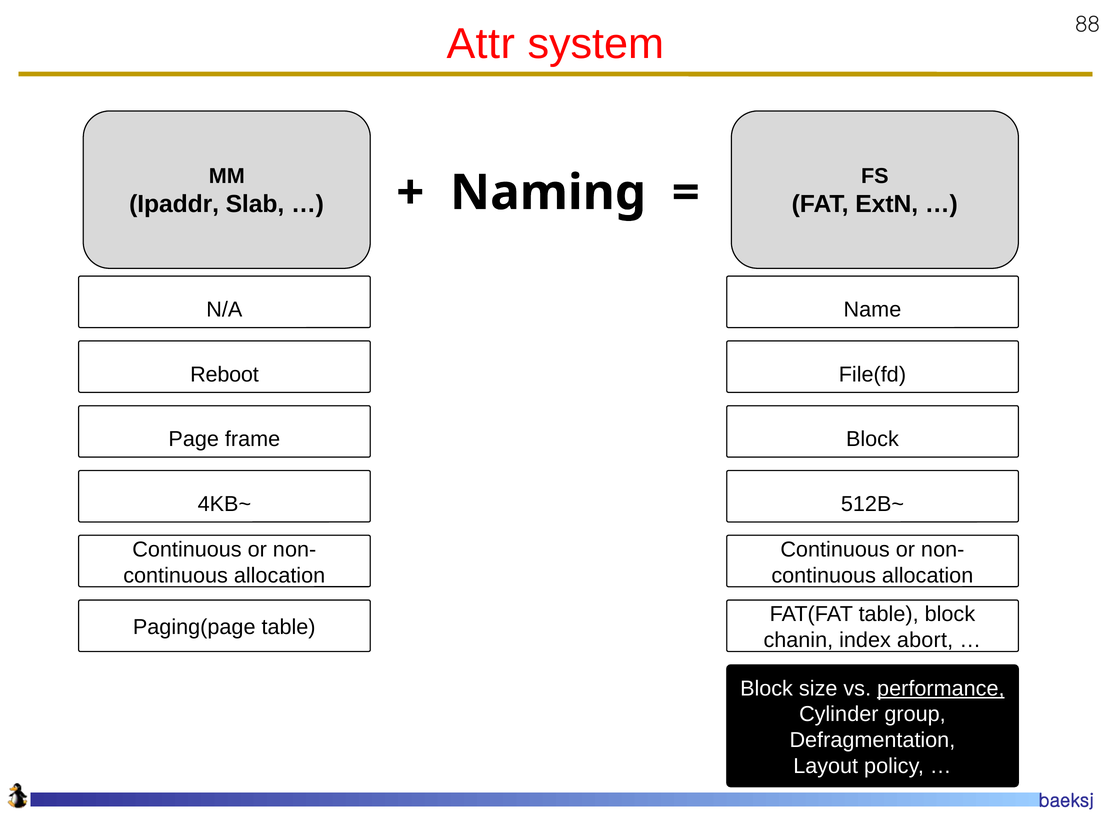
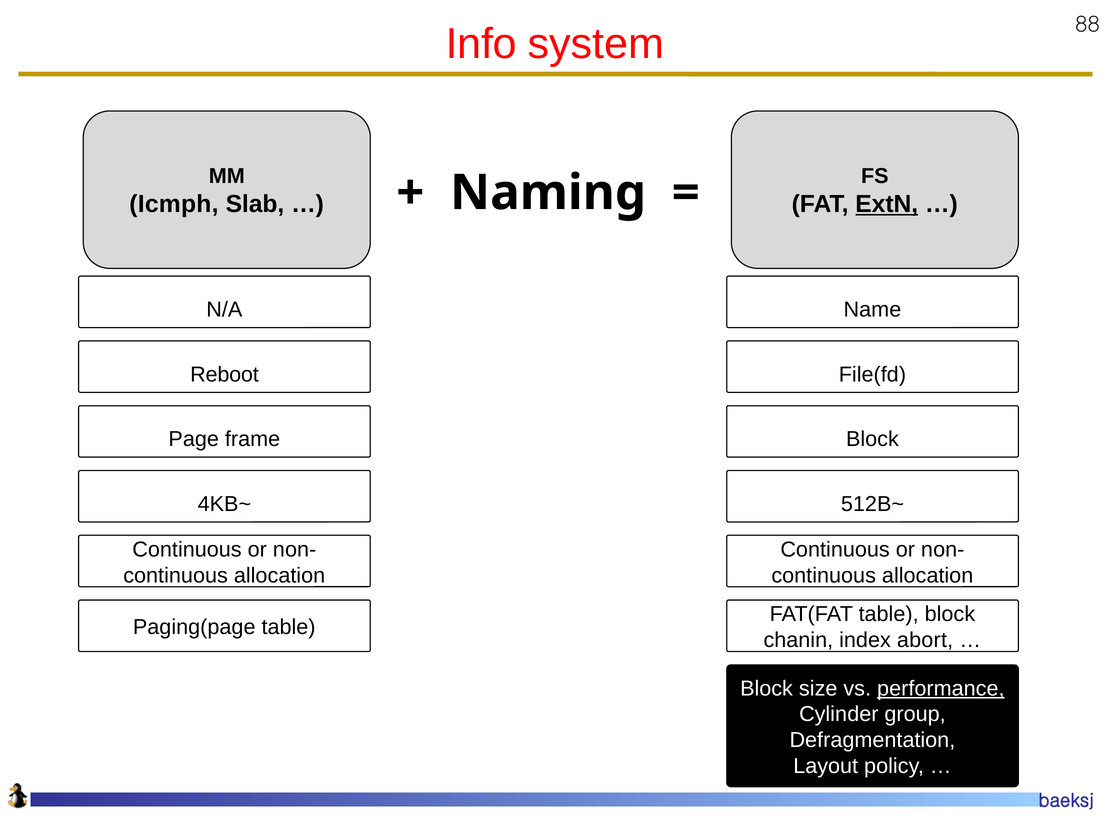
Attr: Attr -> Info (481, 44)
Ipaddr: Ipaddr -> Icmph (174, 204)
ExtN underline: none -> present (887, 204)
